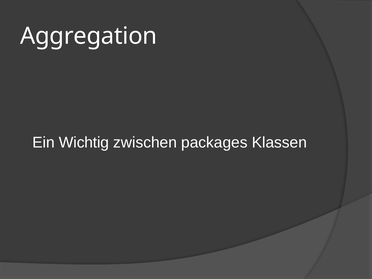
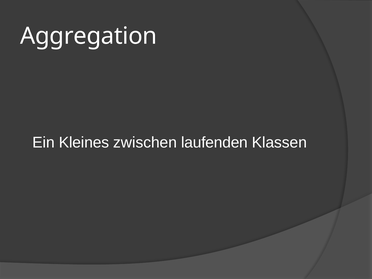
Wichtig: Wichtig -> Kleines (84, 142)
packages: packages -> laufenden (214, 142)
